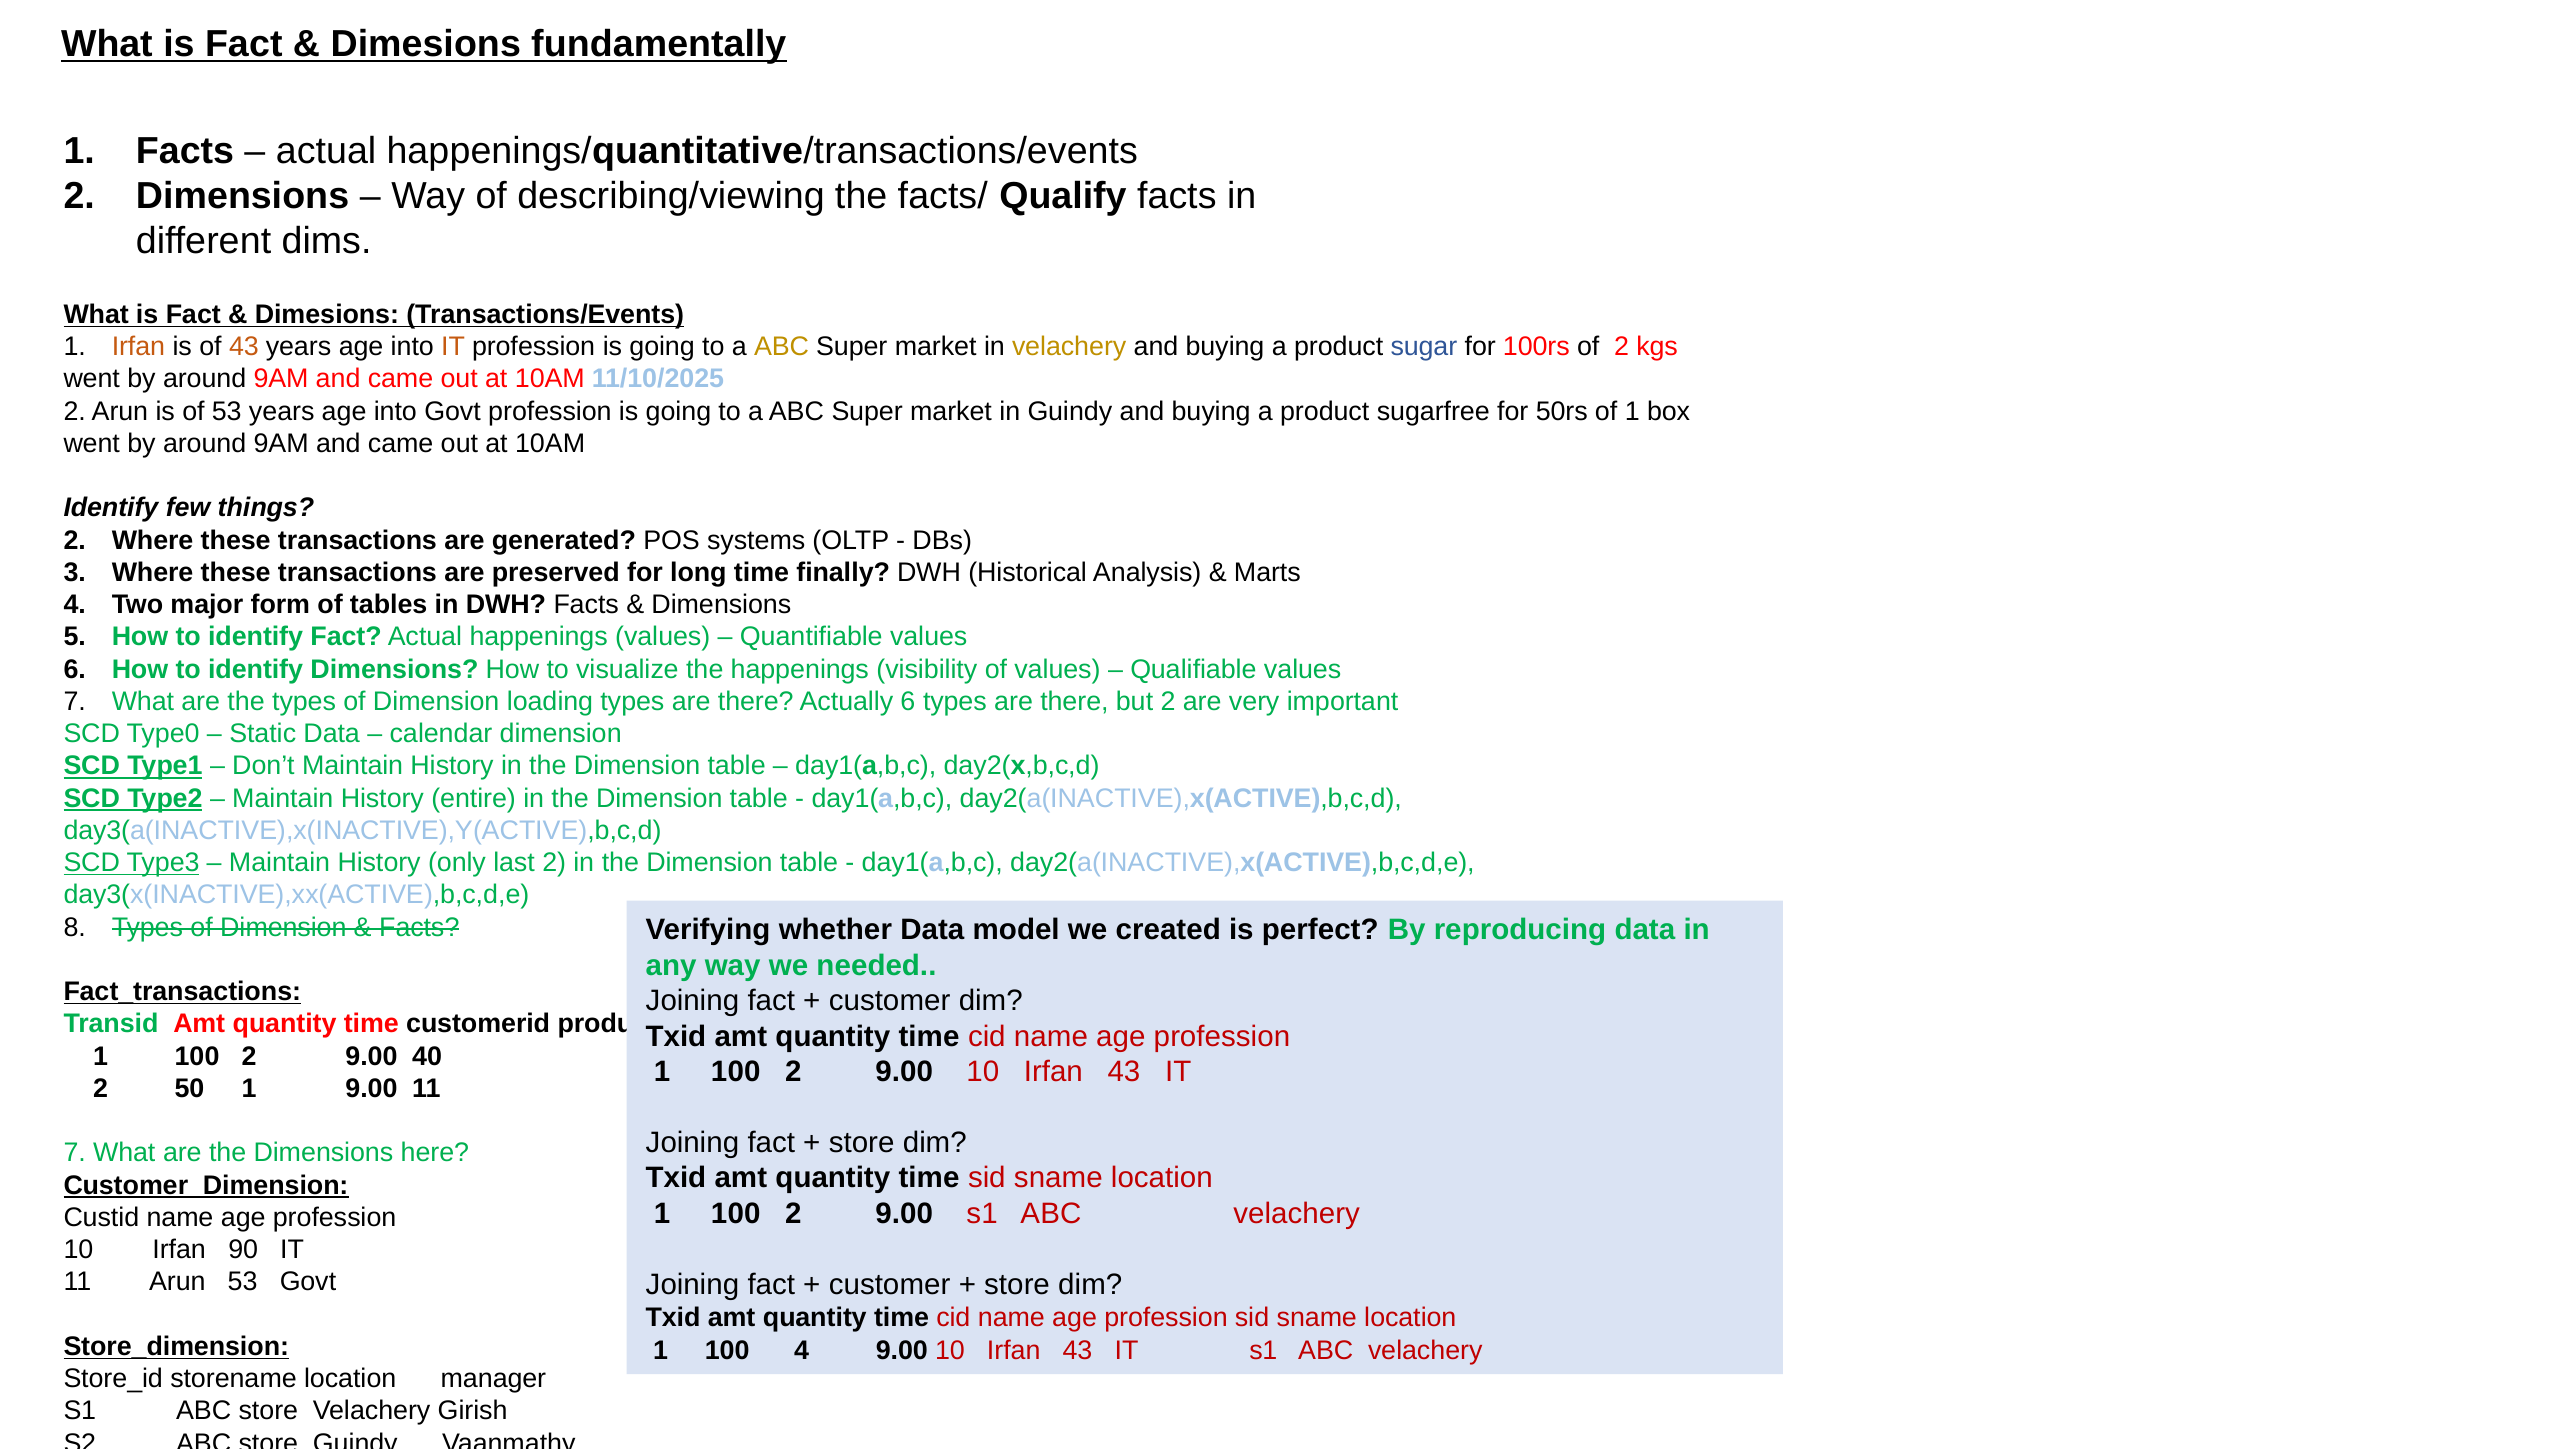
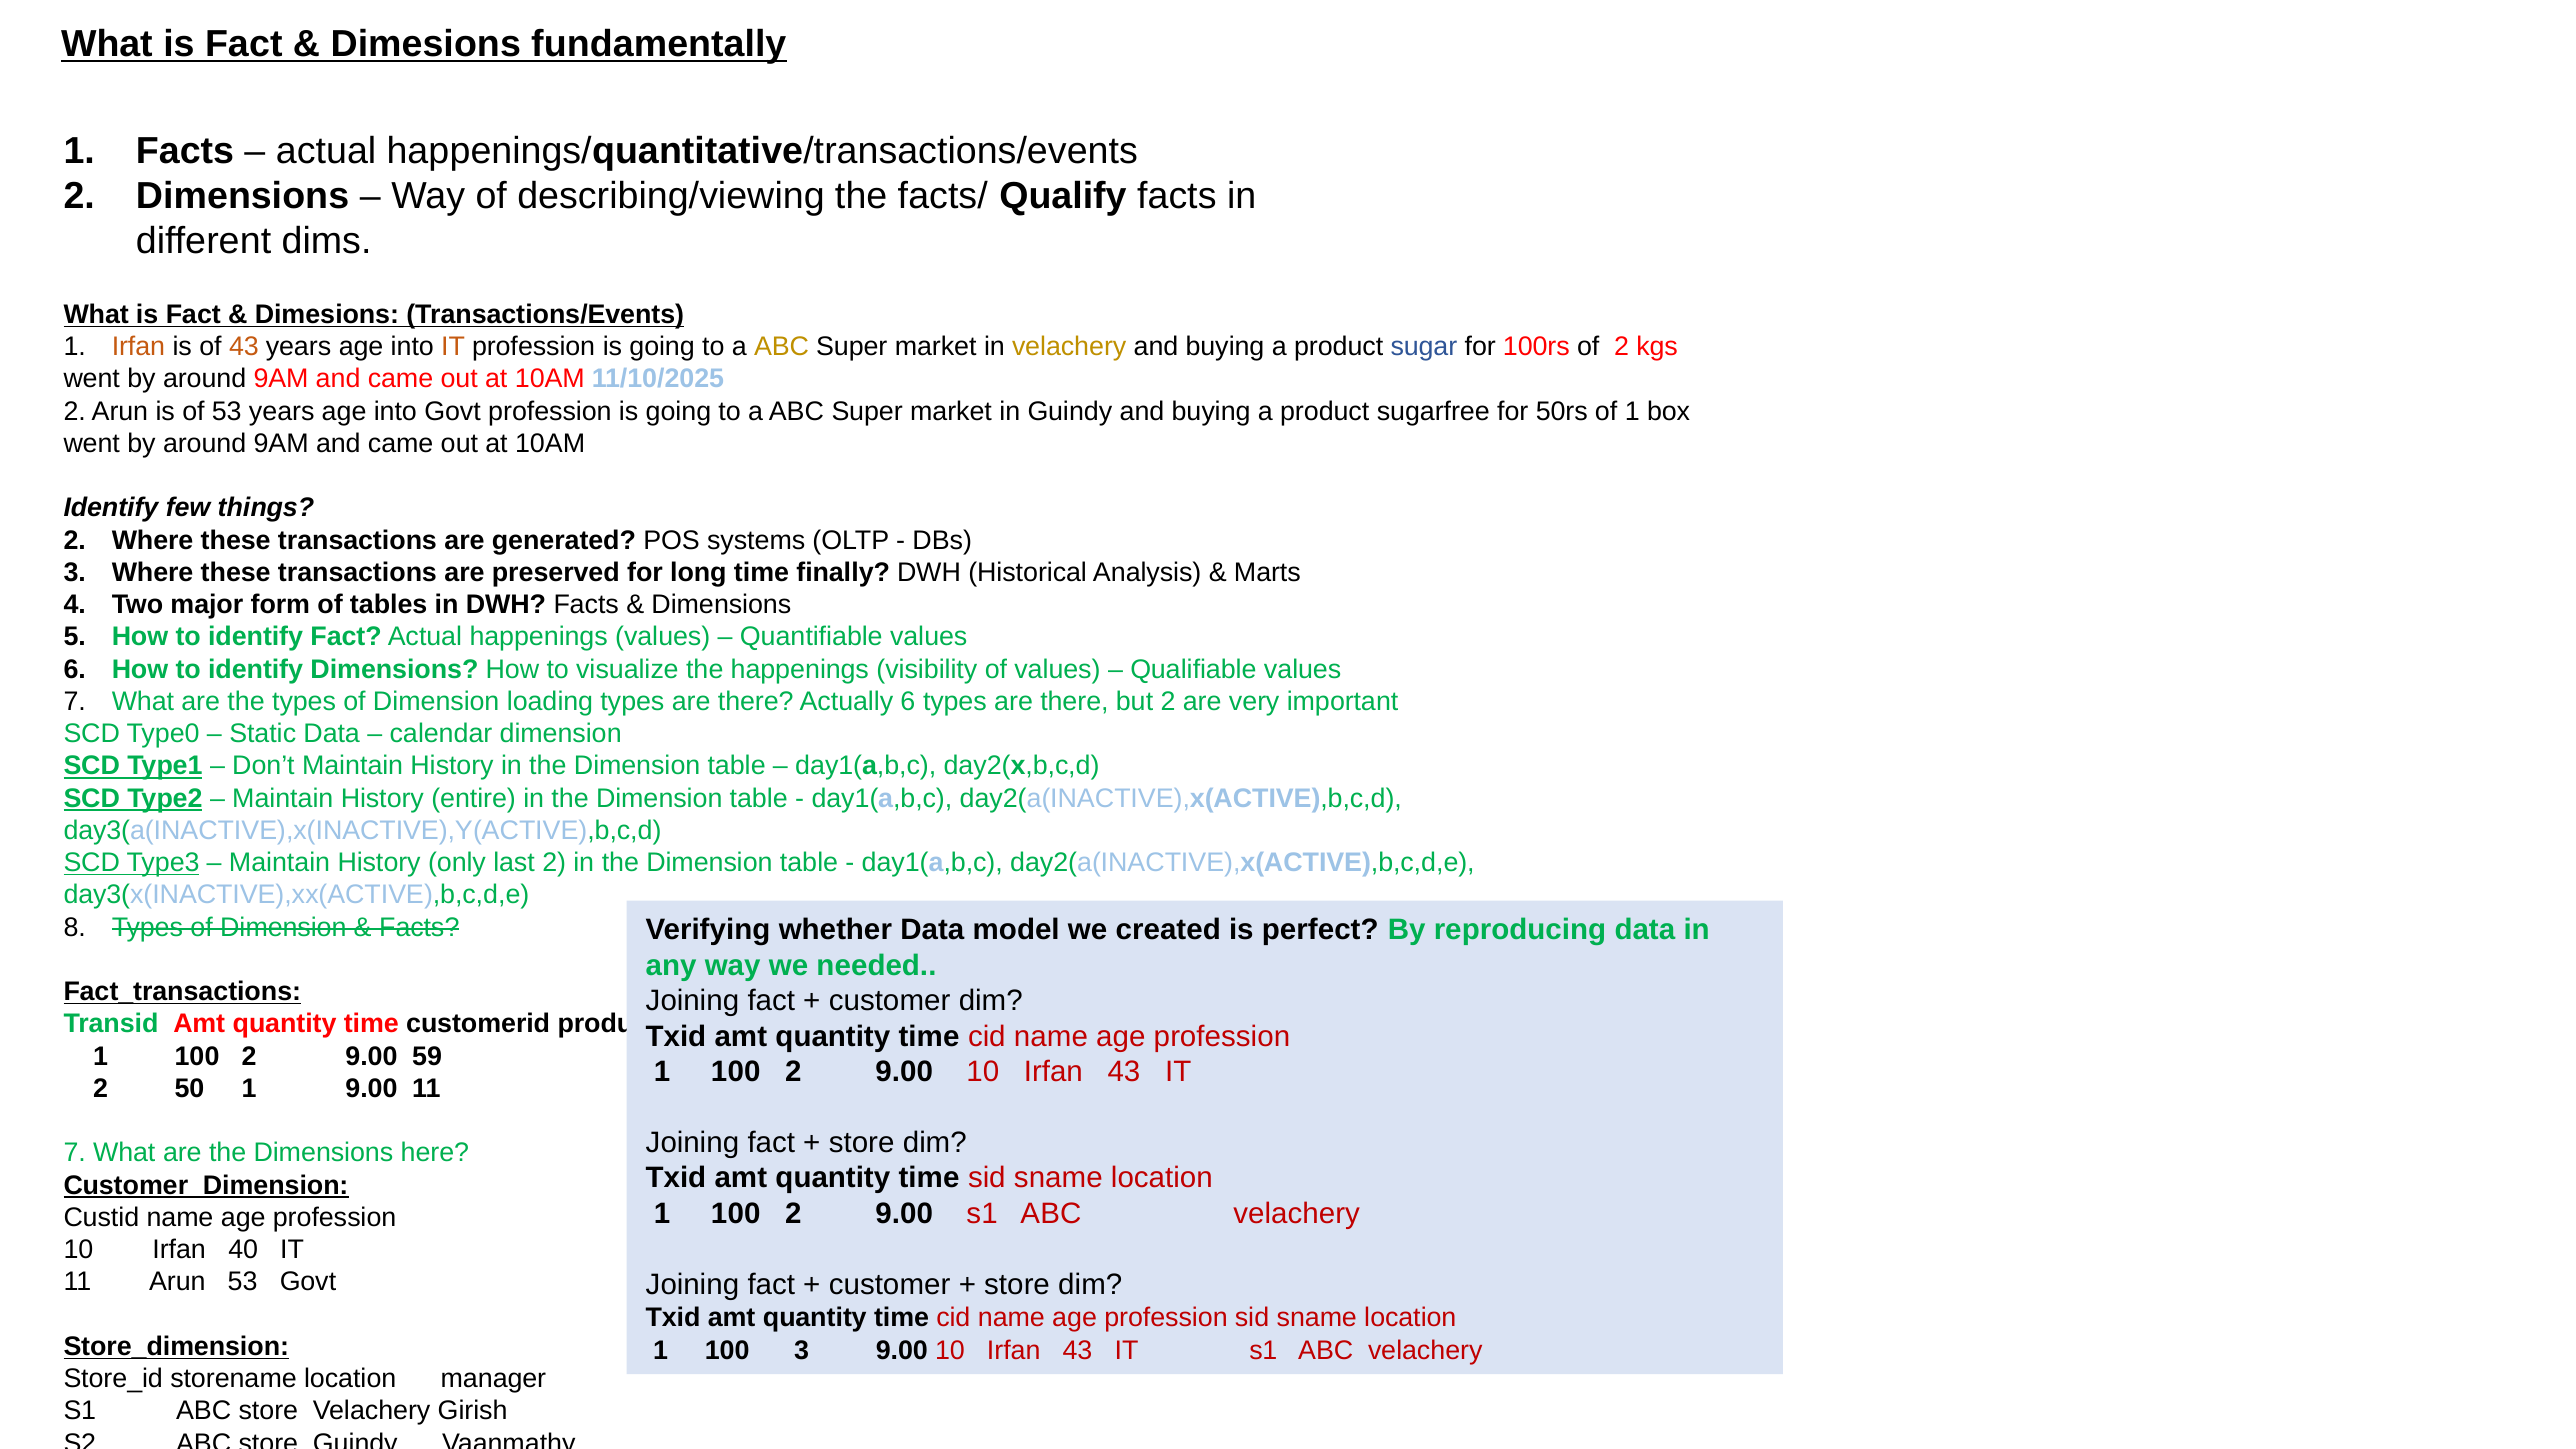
40: 40 -> 59 (427, 1056)
90: 90 -> 40 (243, 1250)
100 4: 4 -> 3 (802, 1350)
